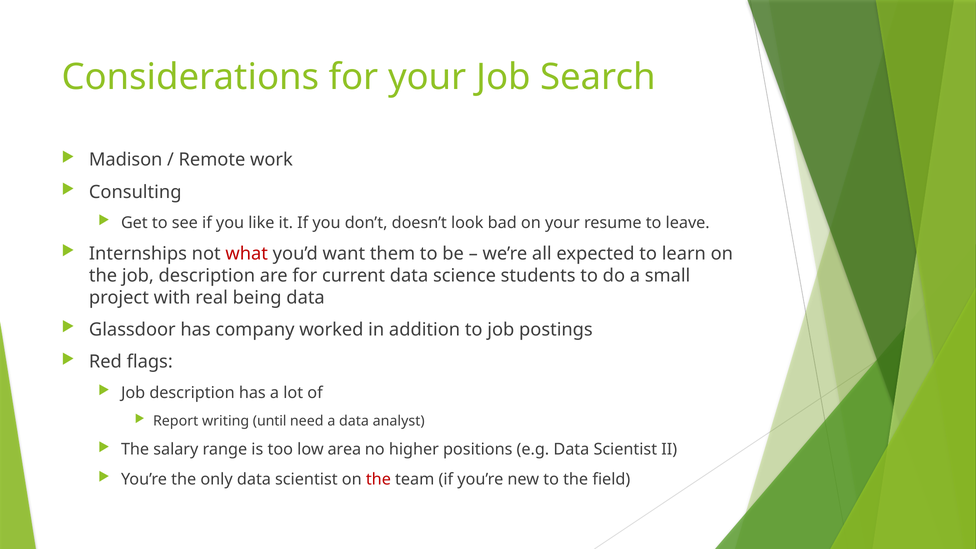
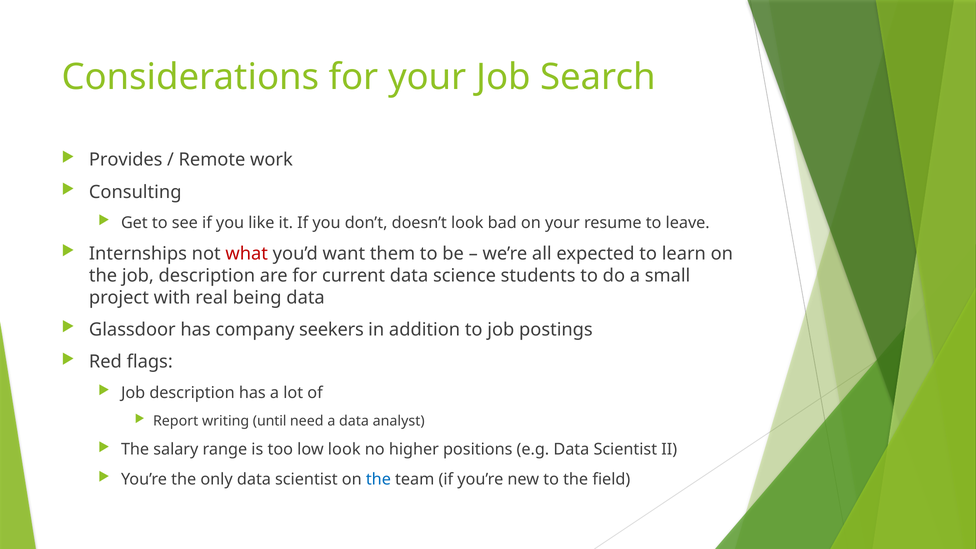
Madison: Madison -> Provides (126, 160)
worked: worked -> seekers (331, 330)
low area: area -> look (344, 450)
the colour: red -> blue (378, 479)
